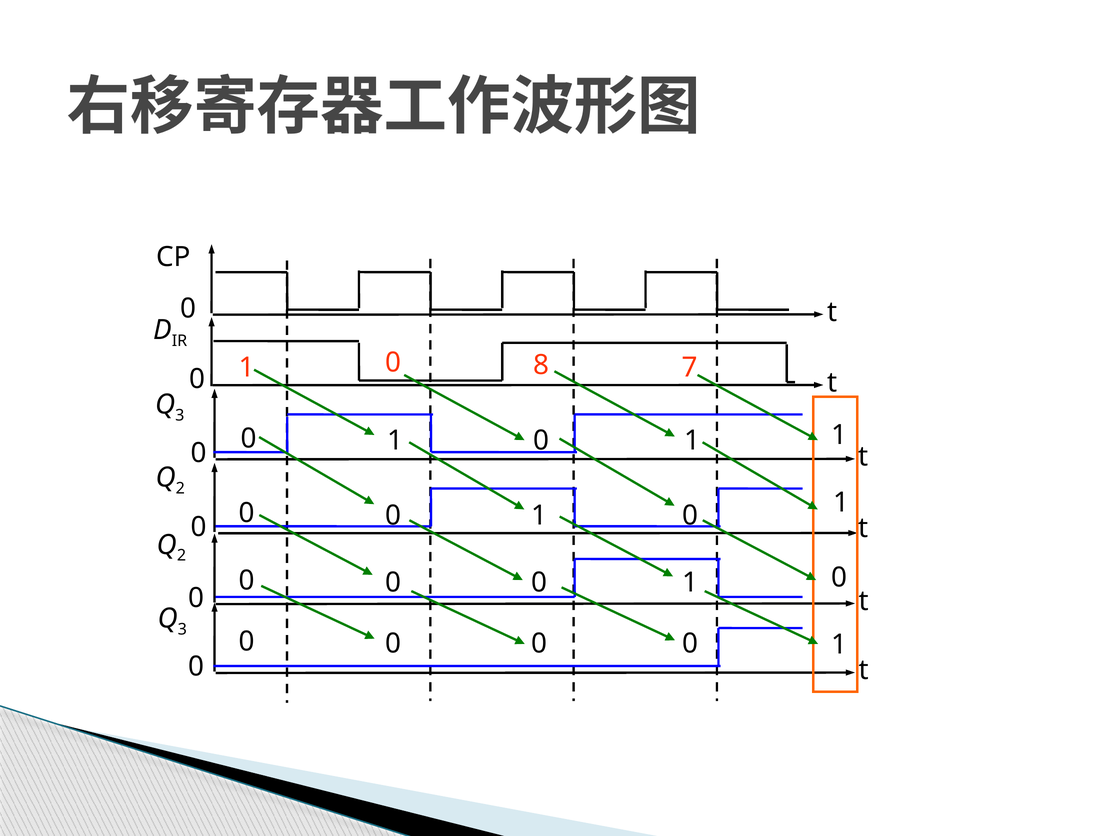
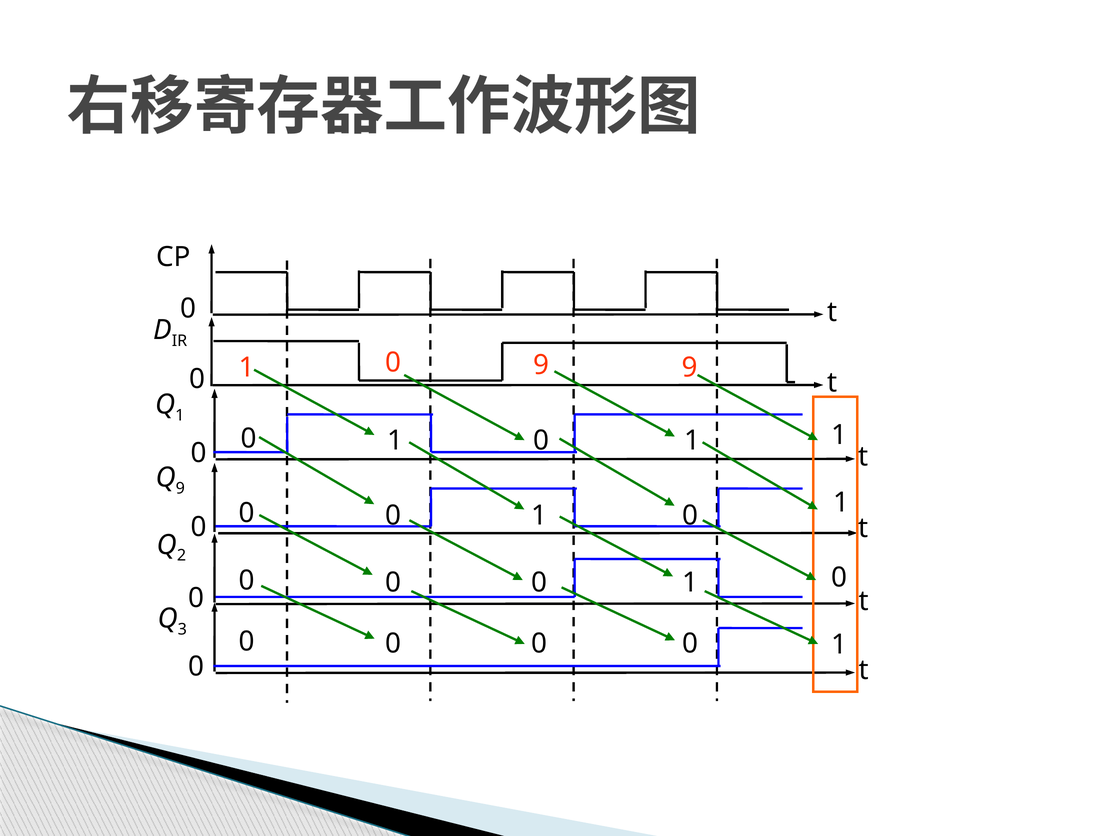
0 8: 8 -> 9 (541, 365)
1 7: 7 -> 9 (690, 367)
3: 3 -> 1 (180, 415)
2: 2 -> 9 (180, 488)
